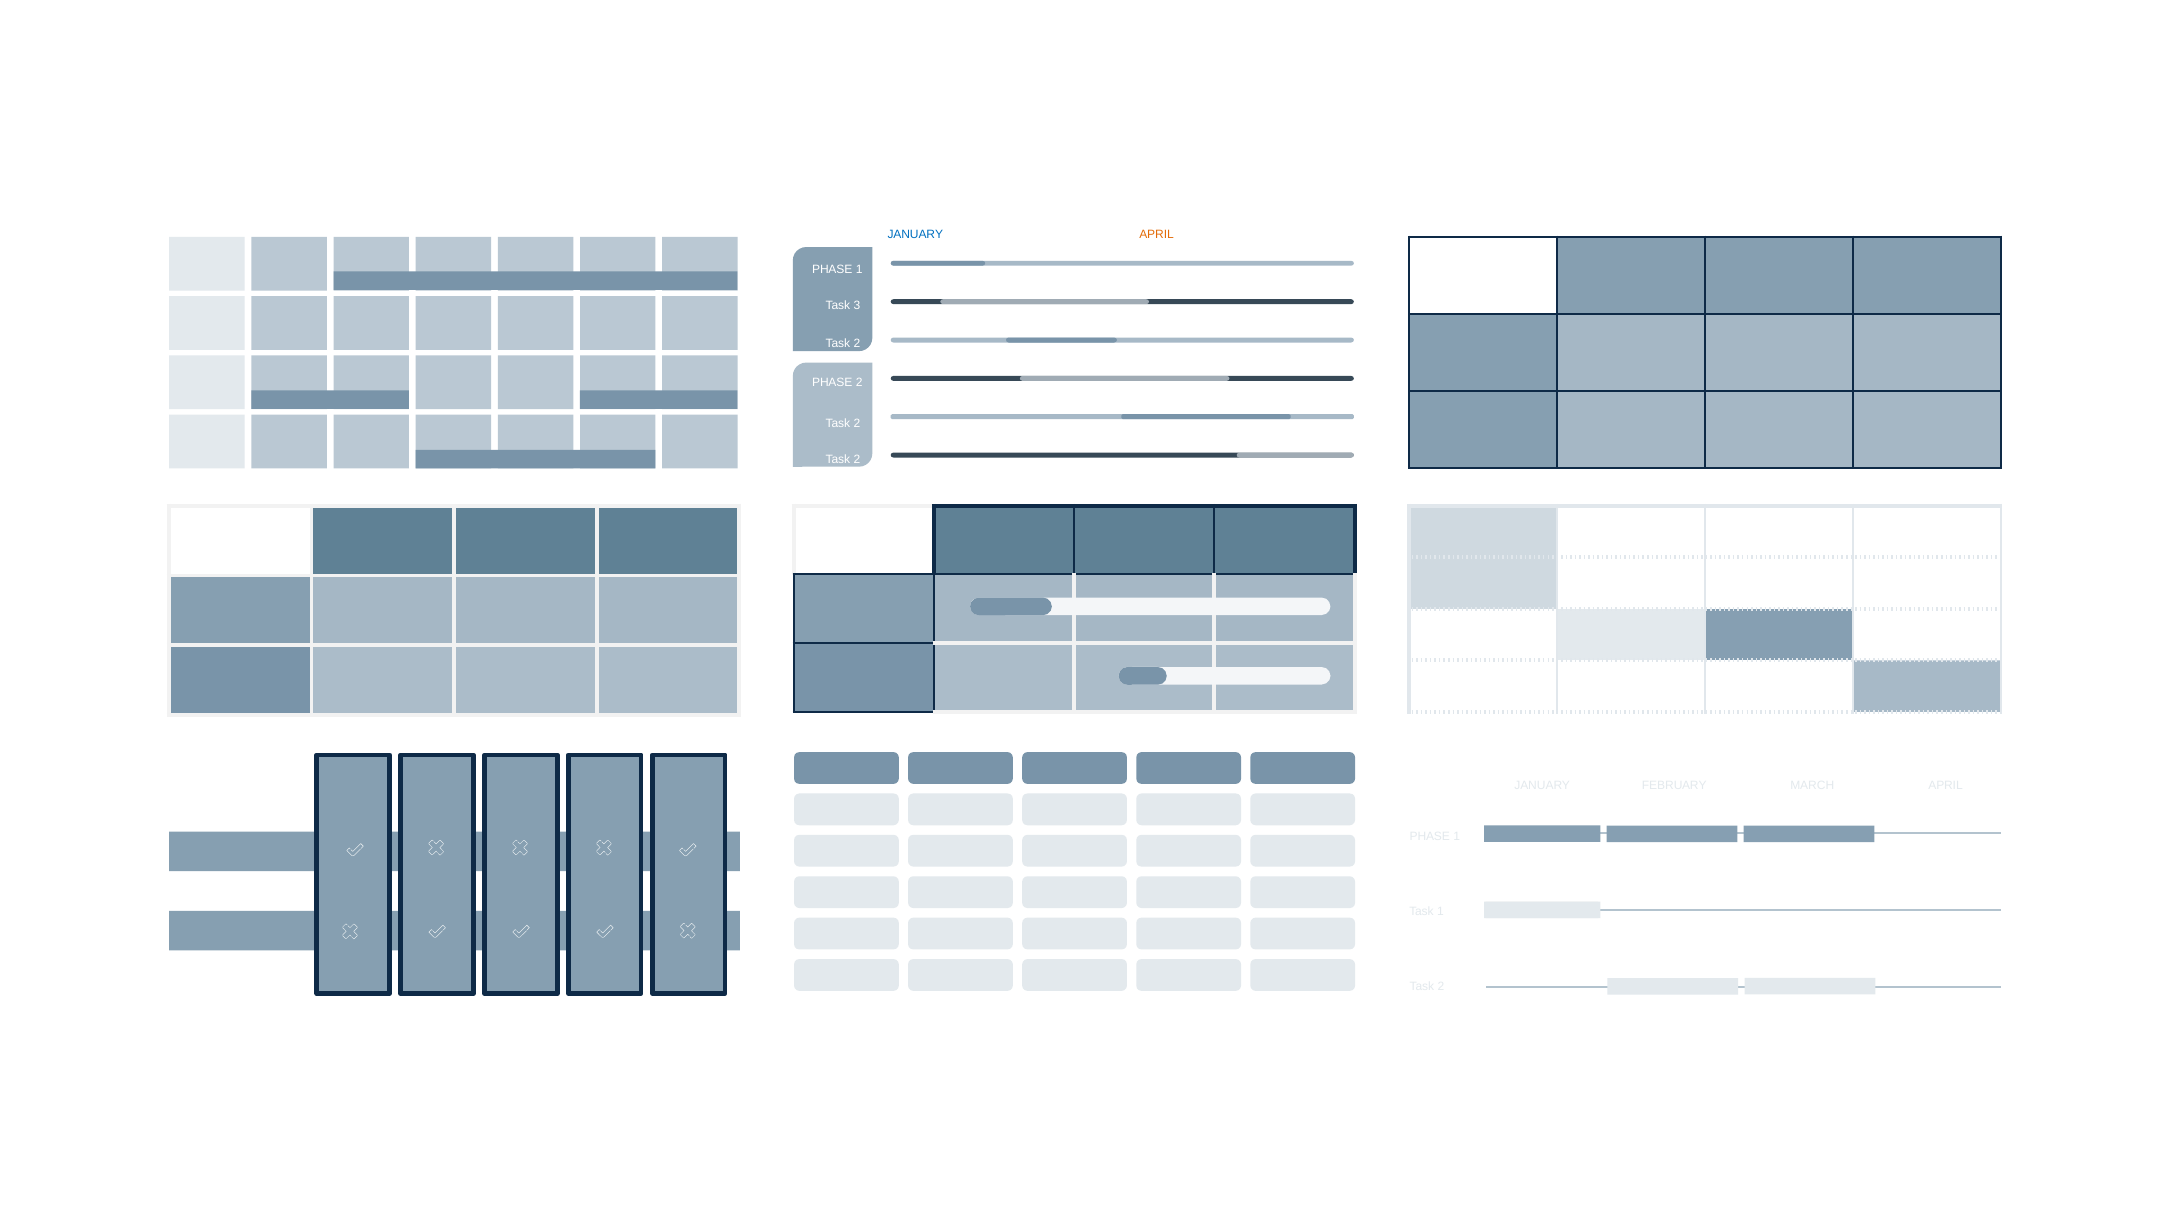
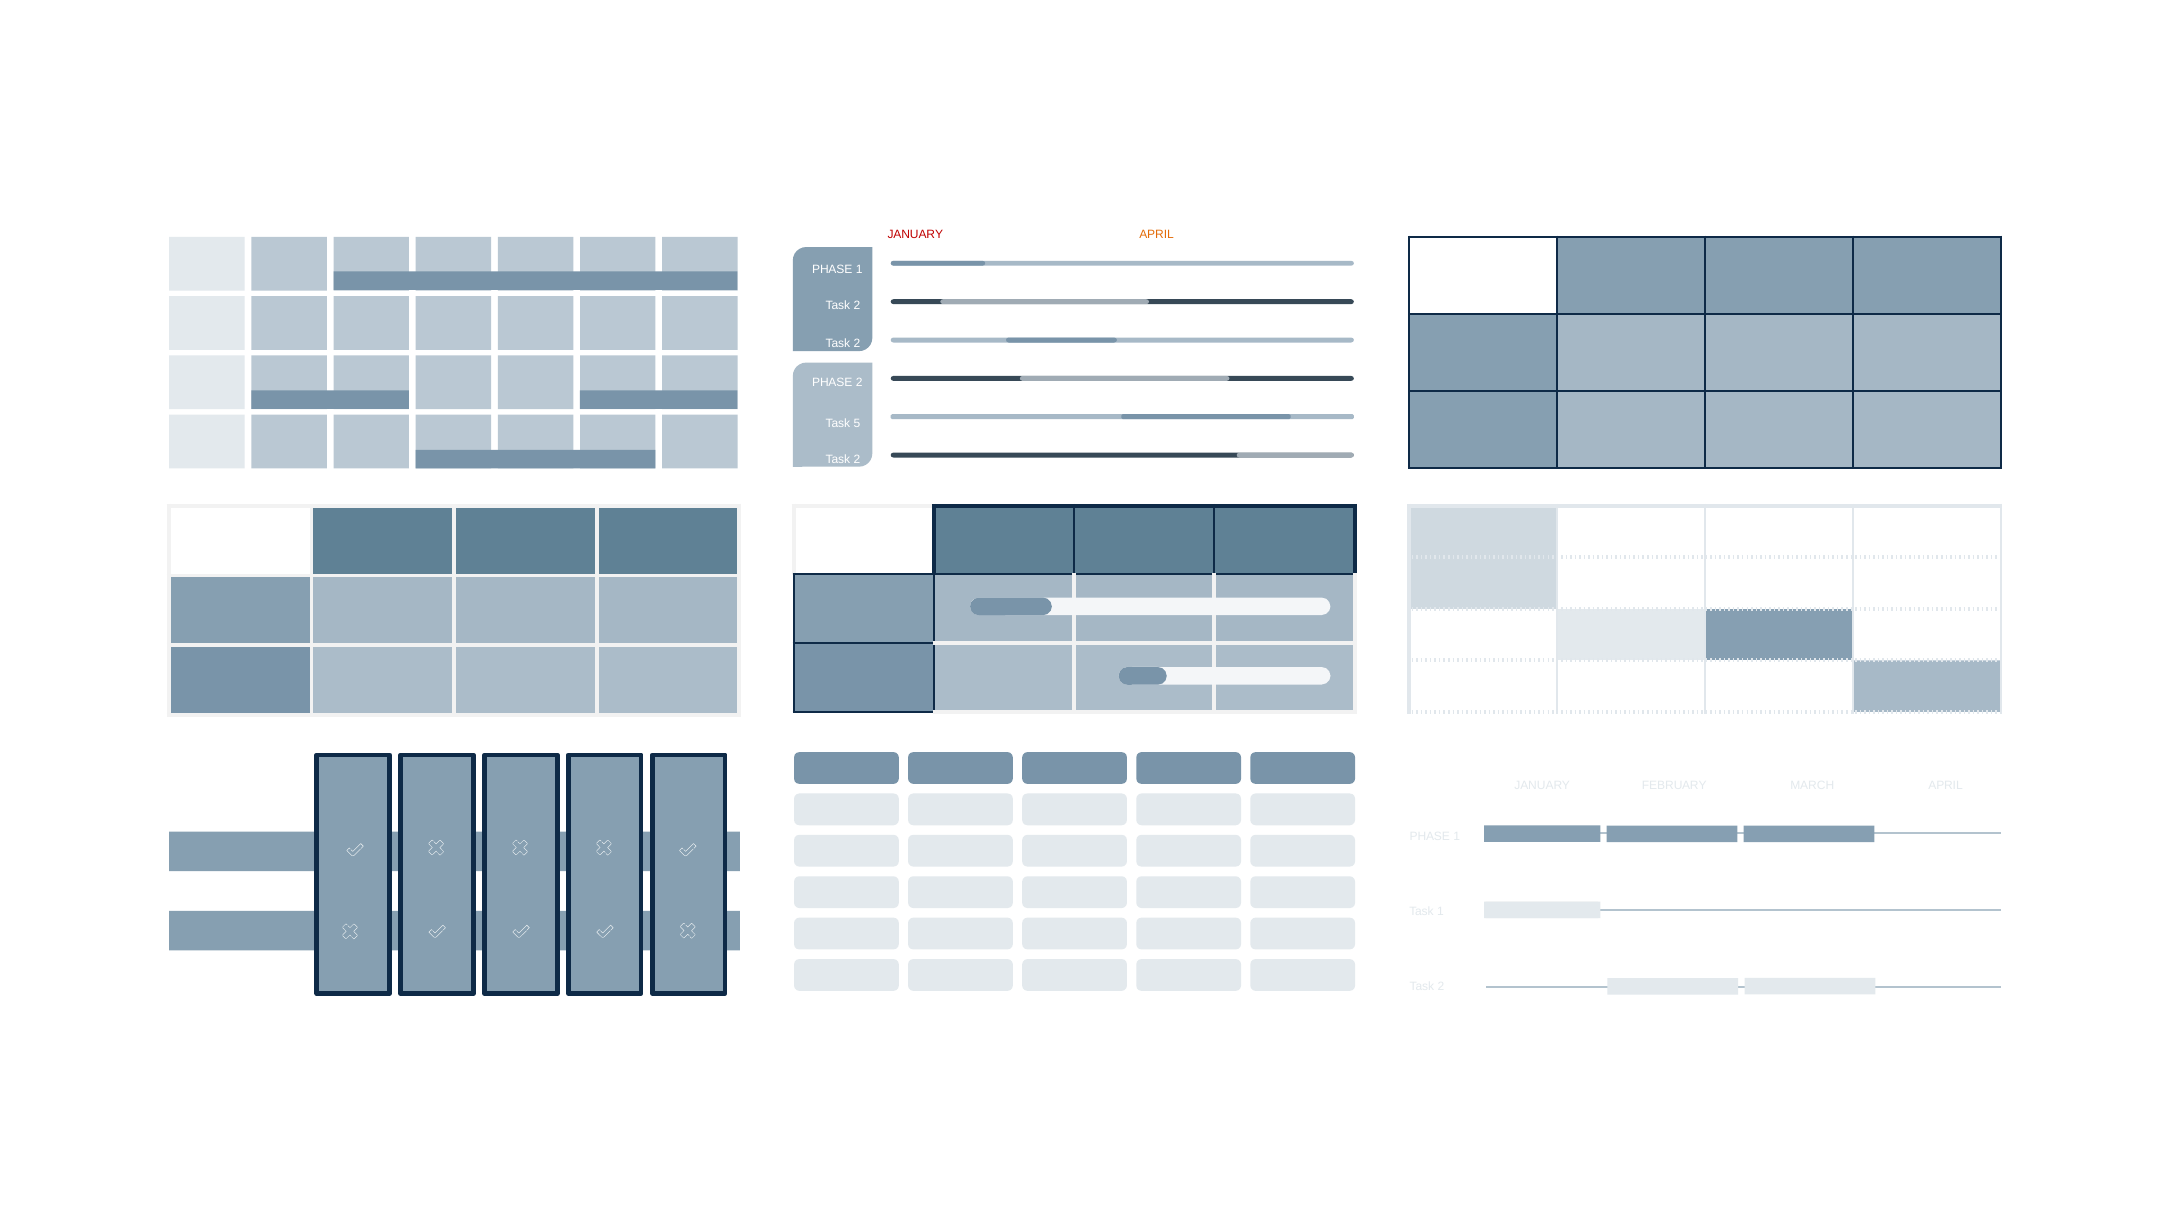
JANUARY colour: blue -> red (915, 234)
3: 3 -> 2 (857, 306)
2: 2 -> 5 (857, 424)
